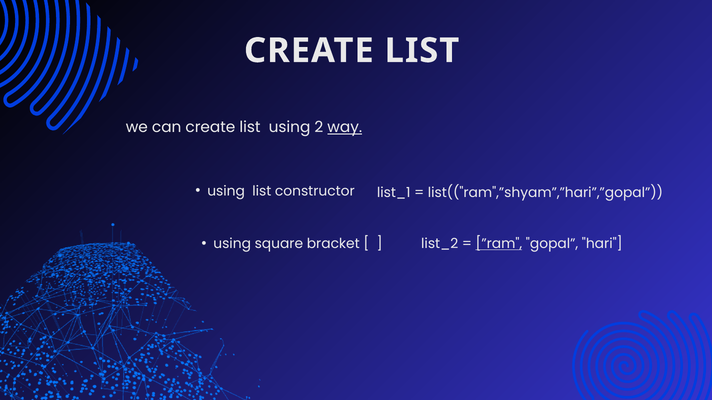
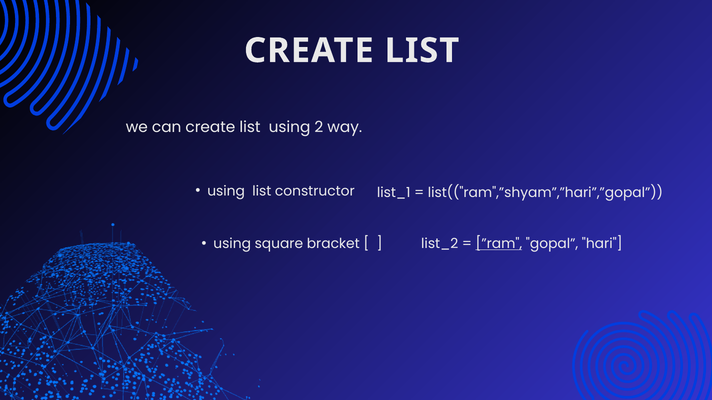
way underline: present -> none (345, 128)
